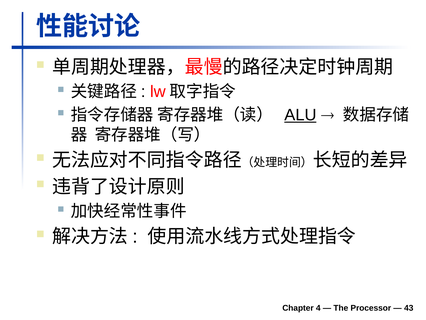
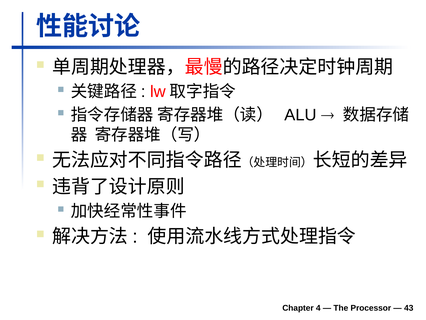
ALU underline: present -> none (300, 115)
